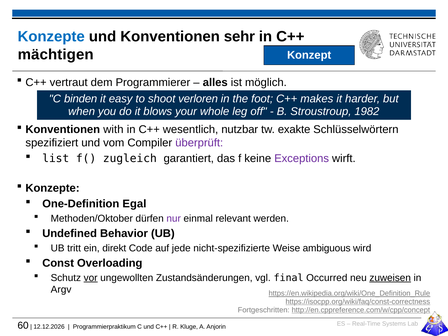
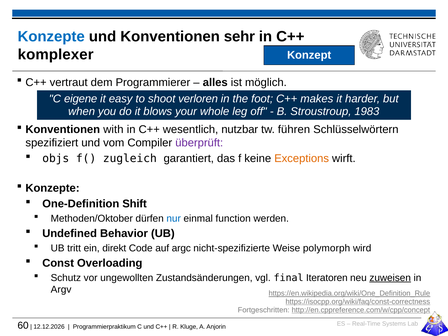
mächtigen: mächtigen -> komplexer (56, 54)
binden: binden -> eigene (81, 99)
1982: 1982 -> 1983 (367, 111)
exakte: exakte -> führen (294, 130)
list: list -> objs (56, 159)
Exceptions colour: purple -> orange (302, 159)
Egal: Egal -> Shift (135, 204)
nur colour: purple -> blue (174, 219)
relevant: relevant -> function (233, 219)
jede: jede -> argc (181, 248)
ambiguous: ambiguous -> polymorph (327, 248)
vor underline: present -> none (91, 278)
Occurred: Occurred -> Iteratoren (327, 278)
